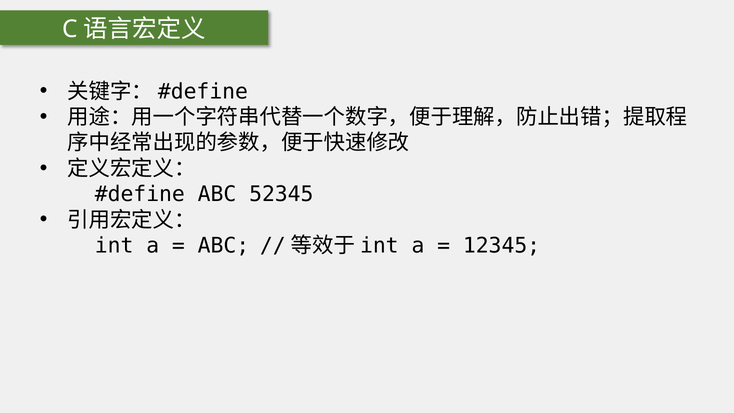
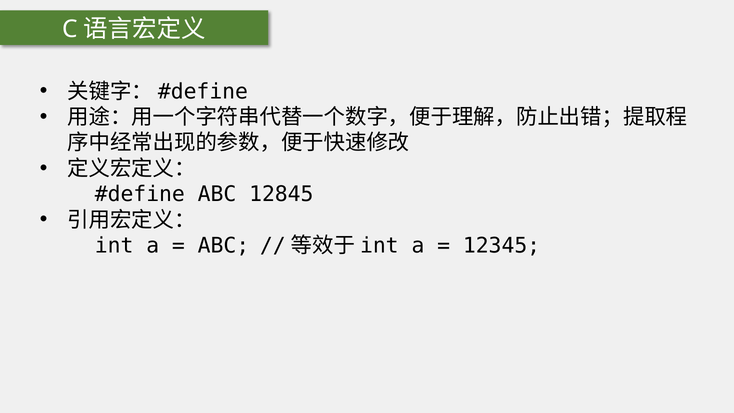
52345: 52345 -> 12845 (281, 194)
